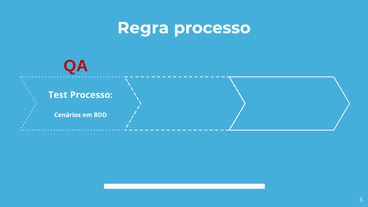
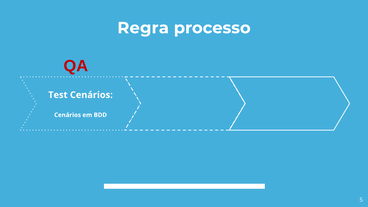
Test Processo: Processo -> Cenários (91, 95)
